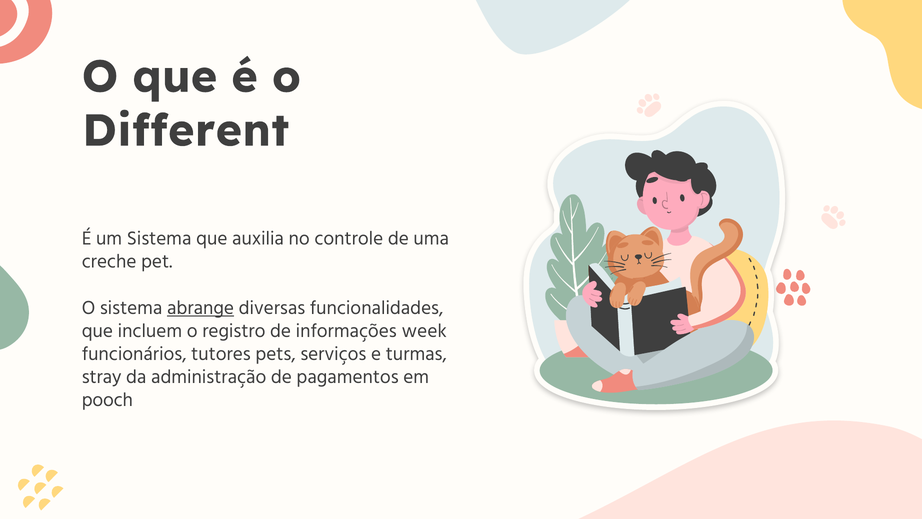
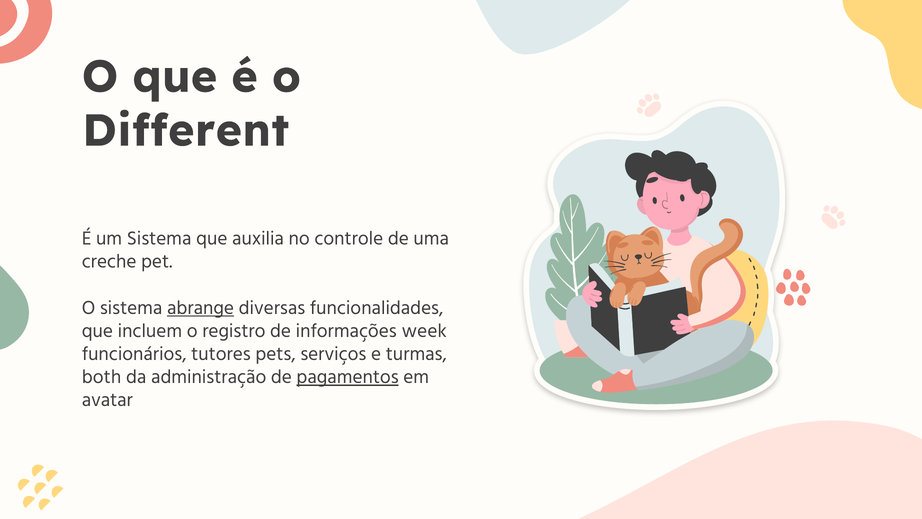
stray: stray -> both (102, 377)
pagamentos underline: none -> present (348, 377)
pooch: pooch -> avatar (107, 400)
